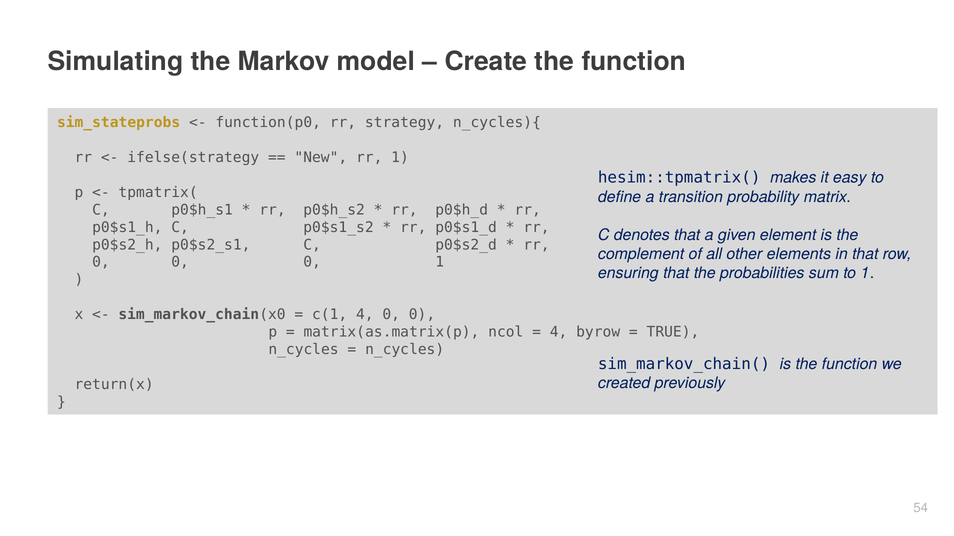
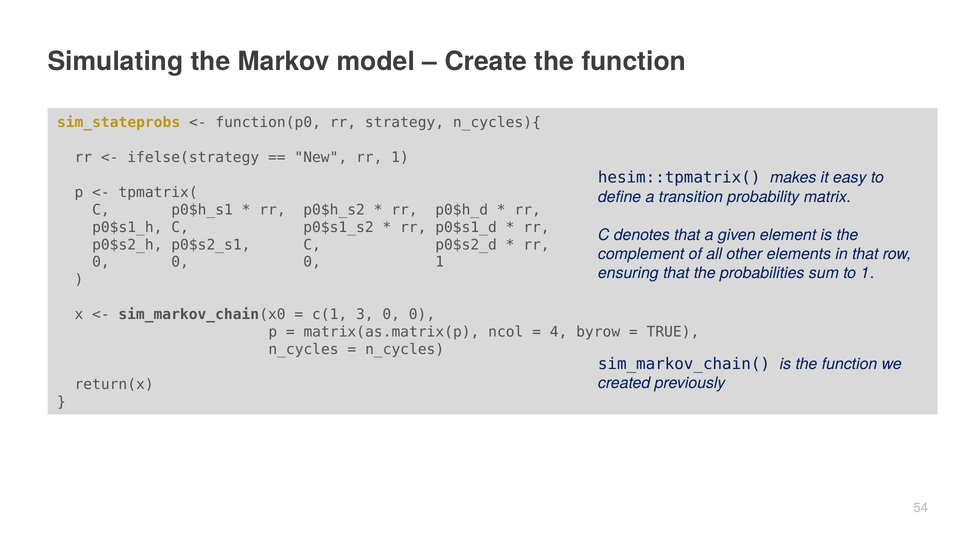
c(1 4: 4 -> 3 (365, 315)
